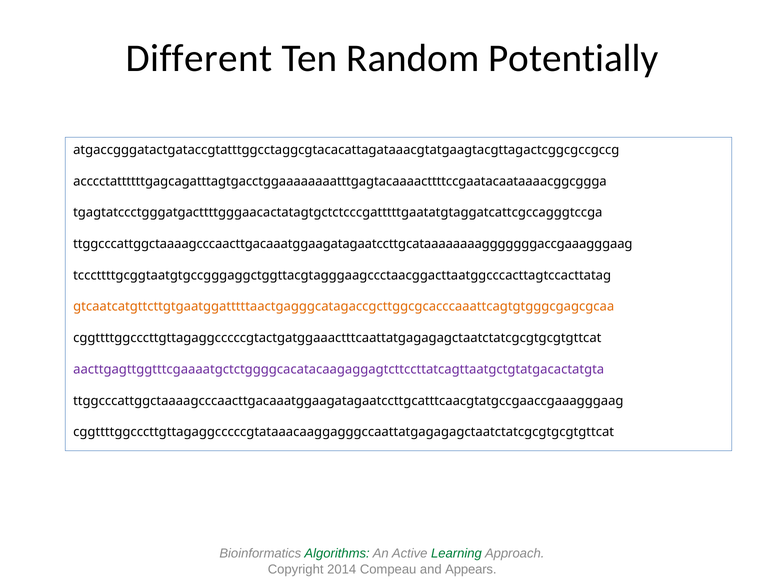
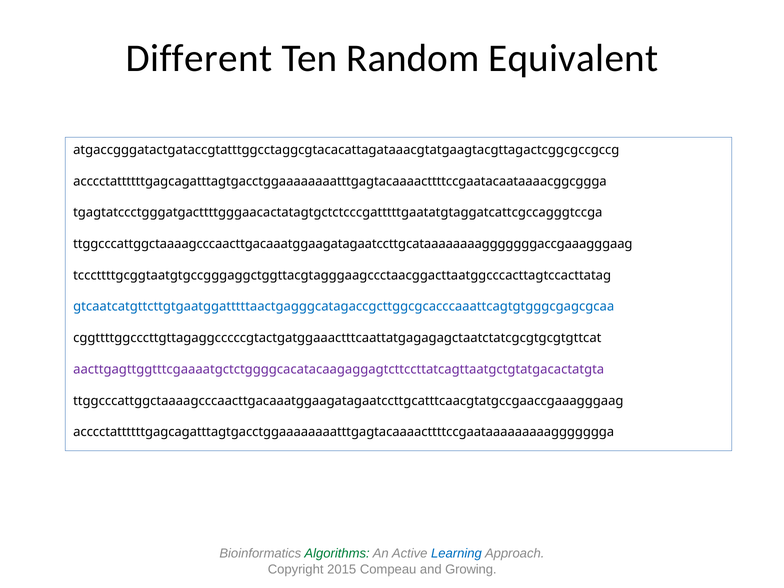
Potentially: Potentially -> Equivalent (573, 58)
gtcaatcatgttcttgtgaatggatttttaactgagggcatagaccgcttggcgcacccaaattcagtgtgggcgagcgcaa colour: orange -> blue (344, 307)
cggttttggcccttgttagaggcccccgtataaacaaggagggccaattatgagagagctaatctatcgcgtgcgtgttcat: cggttttggcccttgttagaggcccccgtataaacaaggagggccaattatgagagagctaatctatcgcgtgcgtgttcat -> acccctattttttgagcagatttagtgacctggaaaaaaaatttgagtacaaaacttttccgaataaaaaaaaaggggggga (344, 432)
Learning colour: green -> blue (456, 554)
2014: 2014 -> 2015 (342, 569)
Appears: Appears -> Growing (471, 569)
